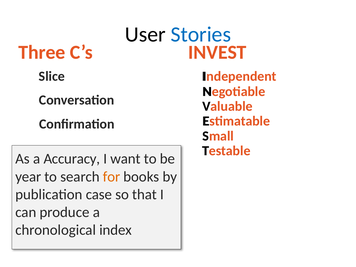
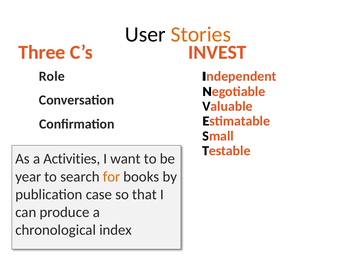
Stories colour: blue -> orange (201, 34)
Slice: Slice -> Role (52, 76)
Accuracy: Accuracy -> Activities (72, 159)
